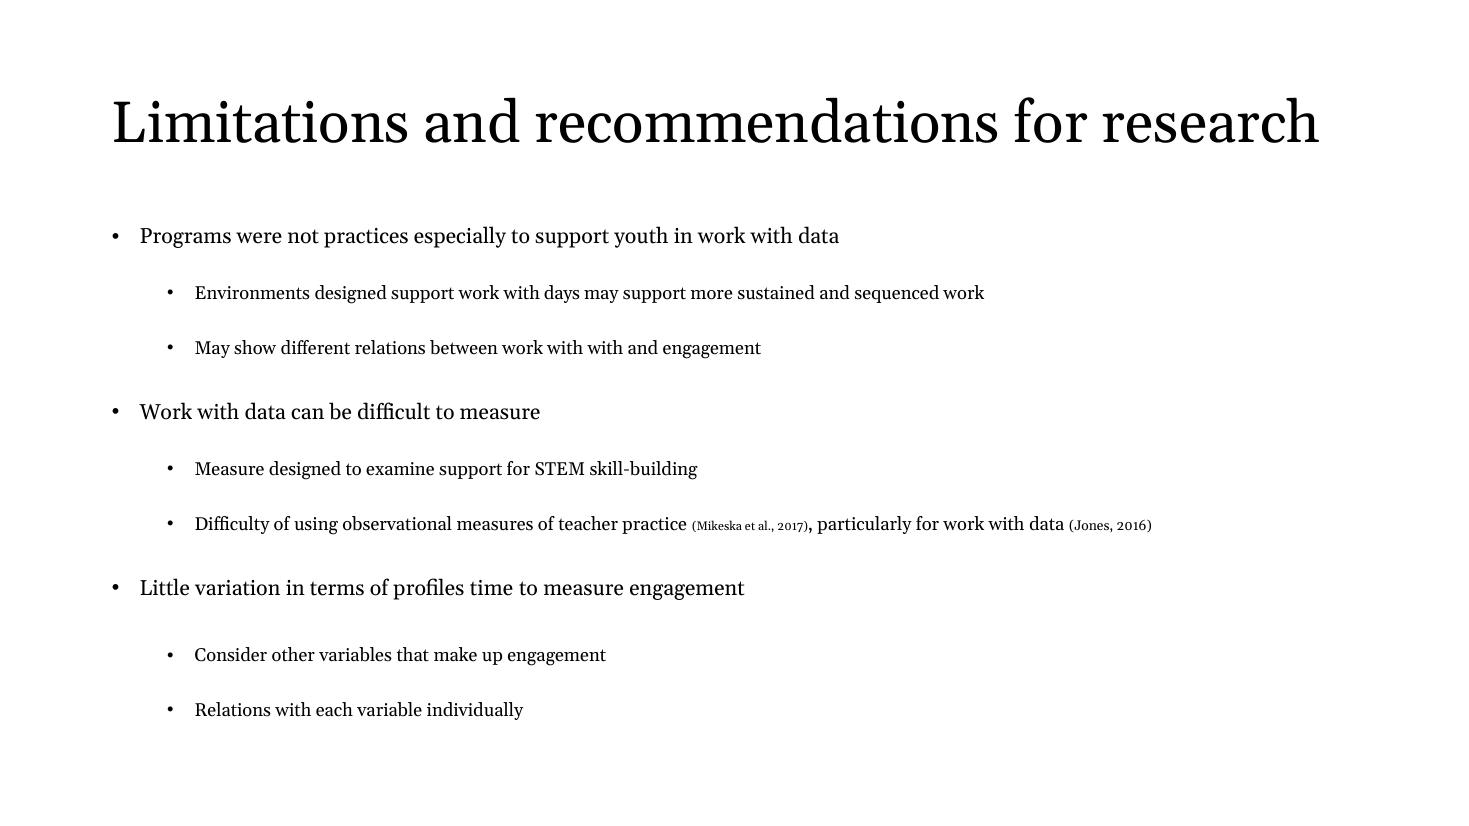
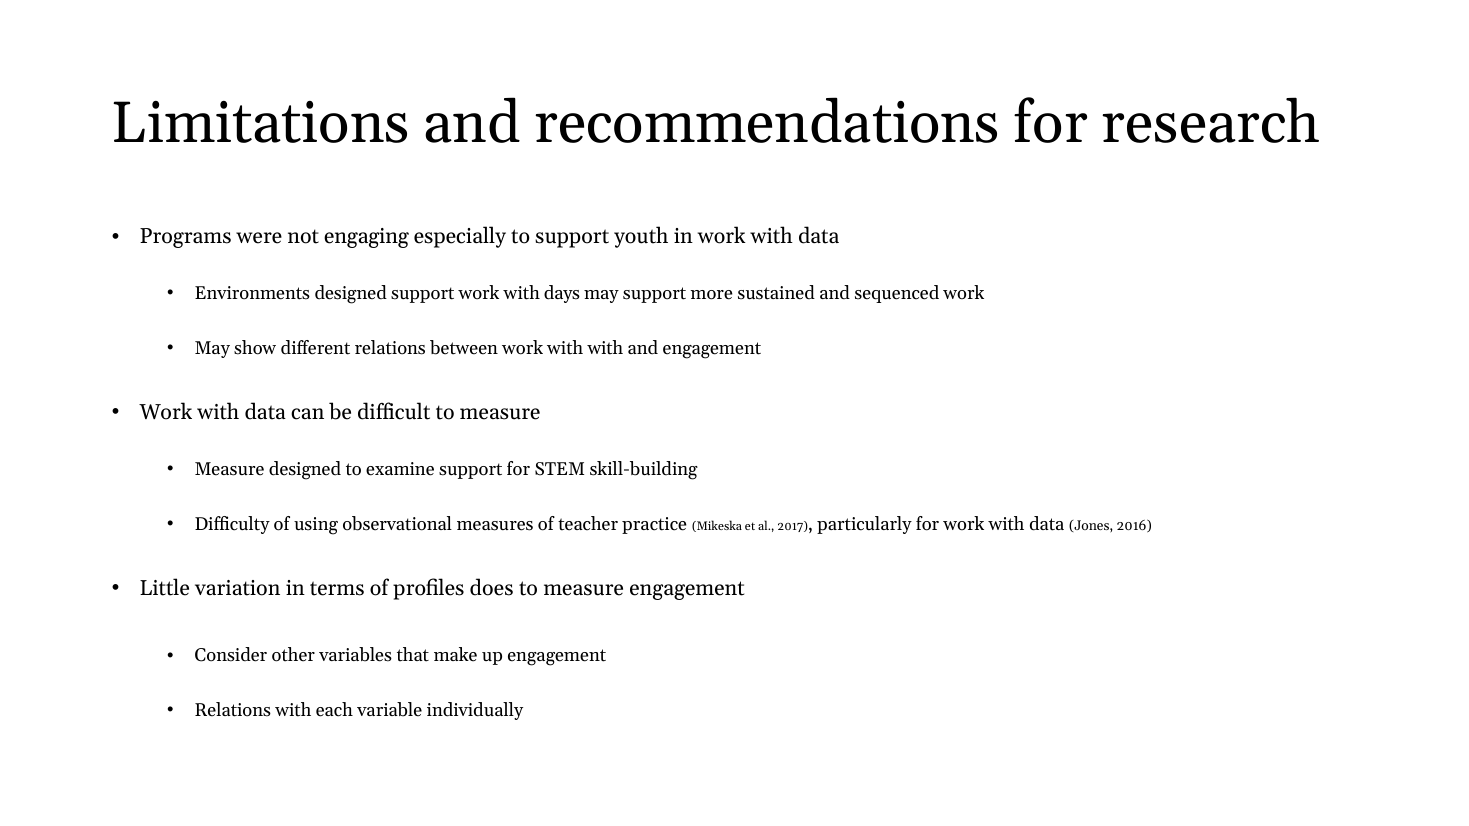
practices: practices -> engaging (367, 237)
time: time -> does (492, 588)
